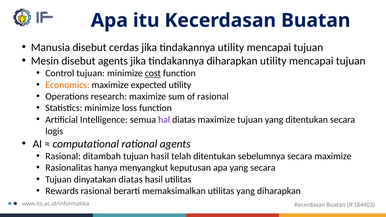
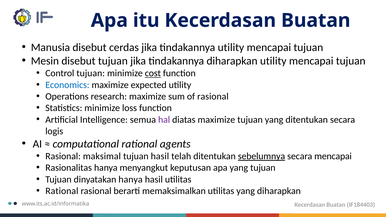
disebut agents: agents -> tujuan (113, 61)
Economics colour: orange -> blue (67, 85)
ditambah: ditambah -> maksimal (102, 156)
sebelumnya underline: none -> present (262, 156)
secara maximize: maximize -> mencapai (333, 156)
yang secara: secara -> tujuan (263, 168)
dinyatakan diatas: diatas -> hanya (131, 179)
Rewards: Rewards -> Rational (62, 191)
